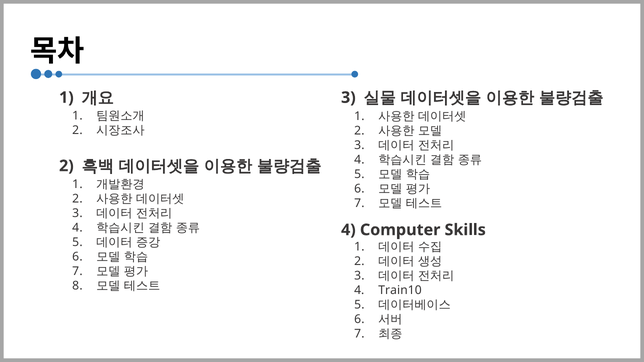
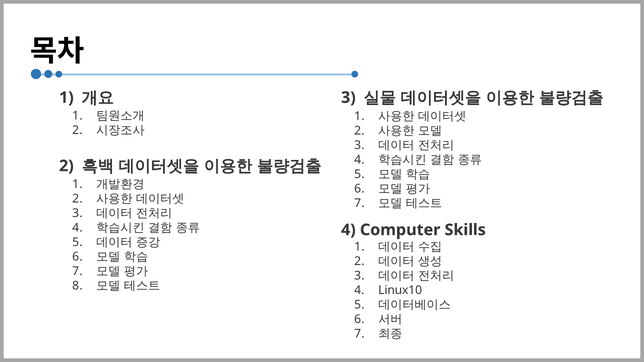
Train10: Train10 -> Linux10 (400, 290)
